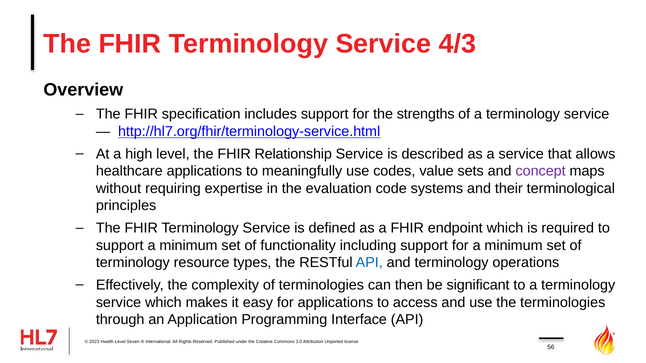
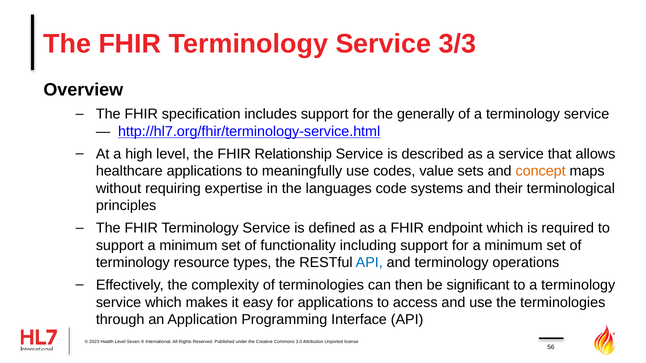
4/3: 4/3 -> 3/3 (457, 44)
strengths: strengths -> generally (426, 114)
concept colour: purple -> orange (541, 171)
evaluation: evaluation -> languages (339, 189)
